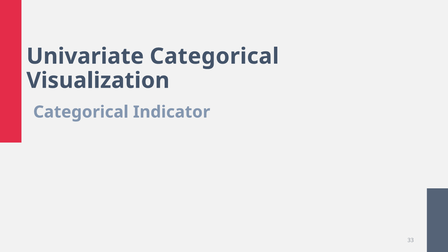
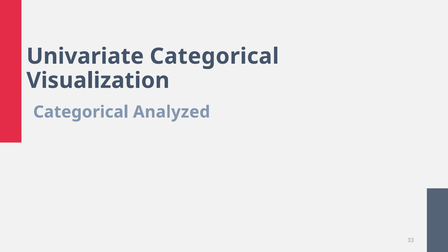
Indicator: Indicator -> Analyzed (172, 112)
